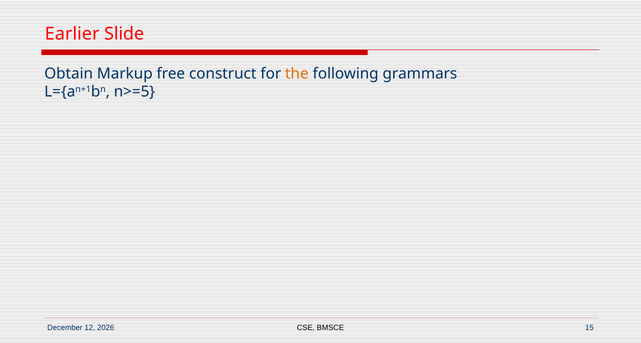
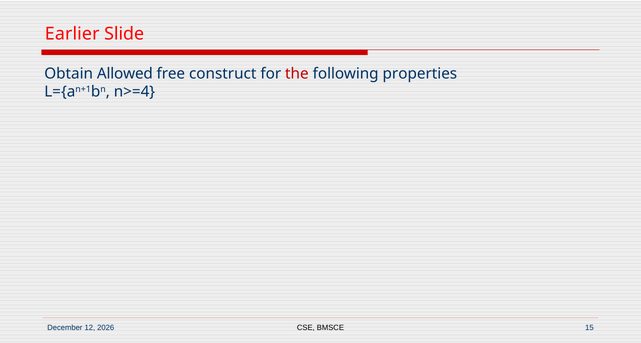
Markup: Markup -> Allowed (125, 74)
the colour: orange -> red (297, 74)
grammars: grammars -> properties (420, 74)
n>=5: n>=5 -> n>=4 (134, 92)
